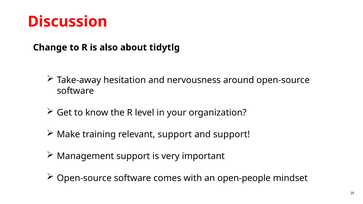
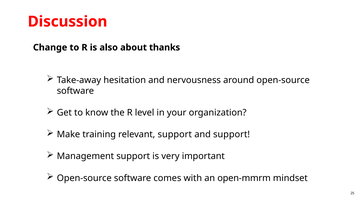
tidytlg: tidytlg -> thanks (165, 47)
open-people: open-people -> open-mmrm (244, 178)
